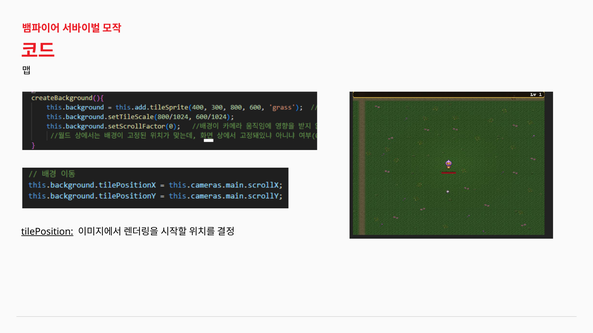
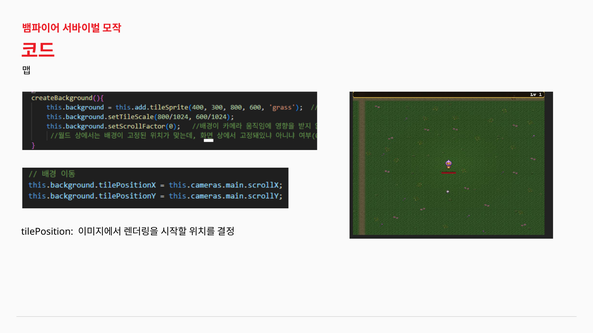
tilePosition underline: present -> none (47, 232)
